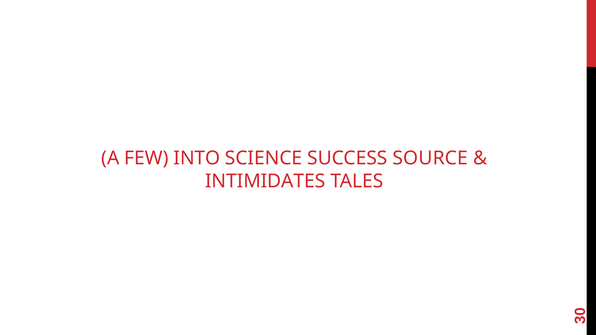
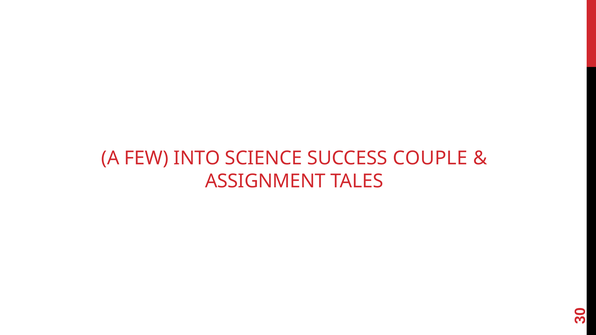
SOURCE: SOURCE -> COUPLE (430, 158)
INTIMIDATES: INTIMIDATES -> ASSIGNMENT (265, 181)
